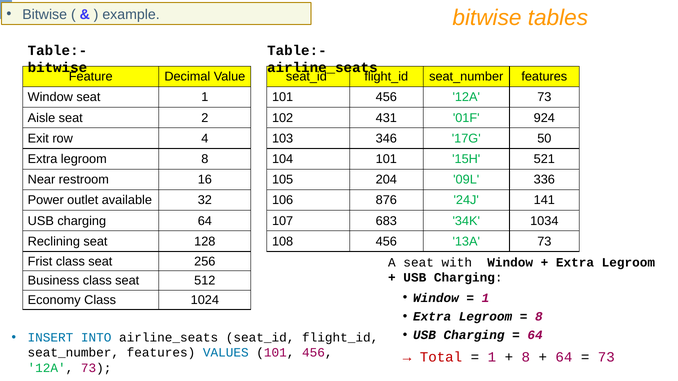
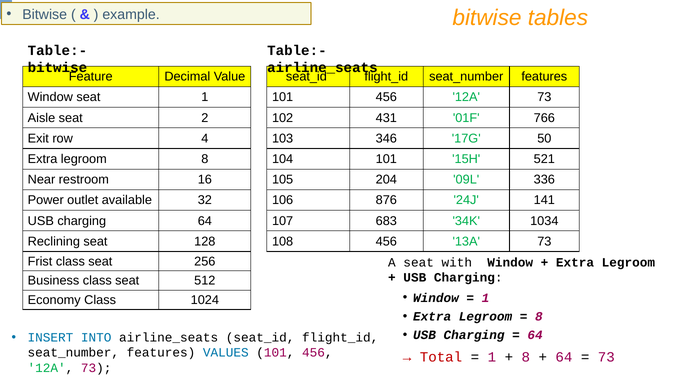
924: 924 -> 766 (544, 118)
